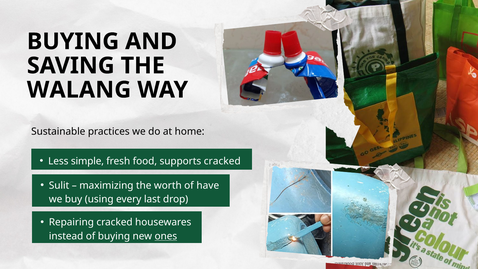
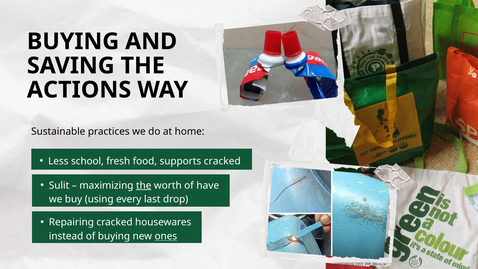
WALANG: WALANG -> ACTIONS (79, 90)
simple: simple -> school (87, 161)
the underline: none -> present (144, 185)
